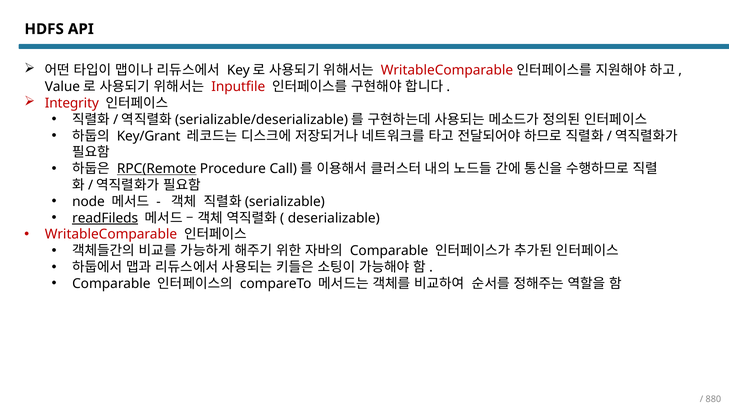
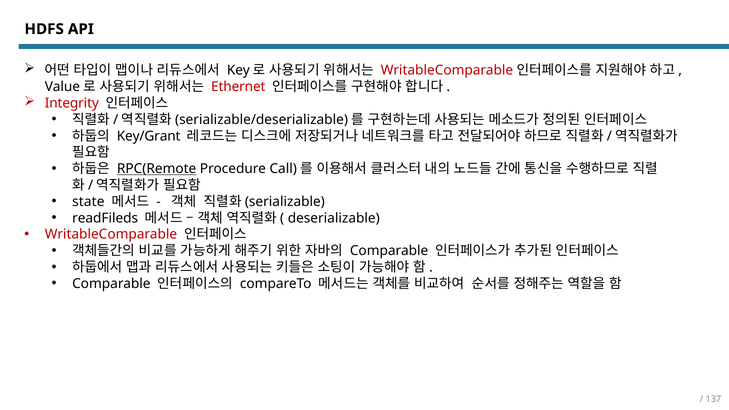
Inputfile: Inputfile -> Ethernet (238, 87)
node: node -> state (88, 202)
readFileds underline: present -> none (105, 218)
880: 880 -> 137 (713, 399)
